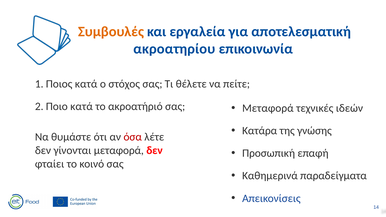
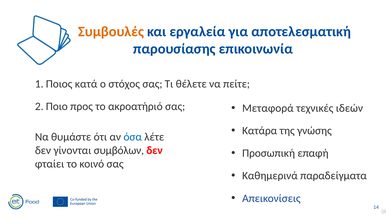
ακροατηρίου: ακροατηρίου -> παρουσίασης (174, 49)
κατά: κατά -> προς (82, 106)
όσα colour: red -> blue (133, 137)
γίνονται μεταφορά: μεταφορά -> συμβόλων (119, 151)
